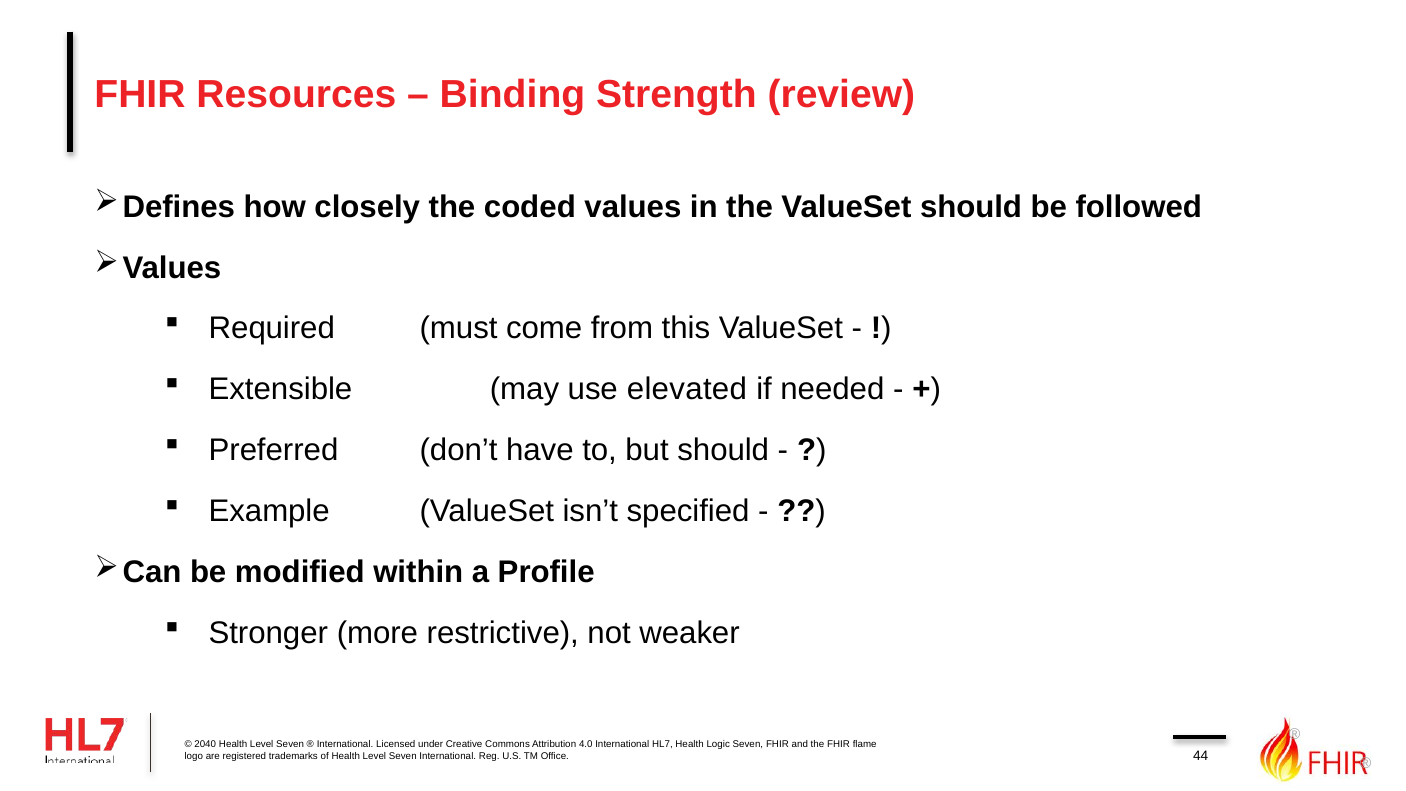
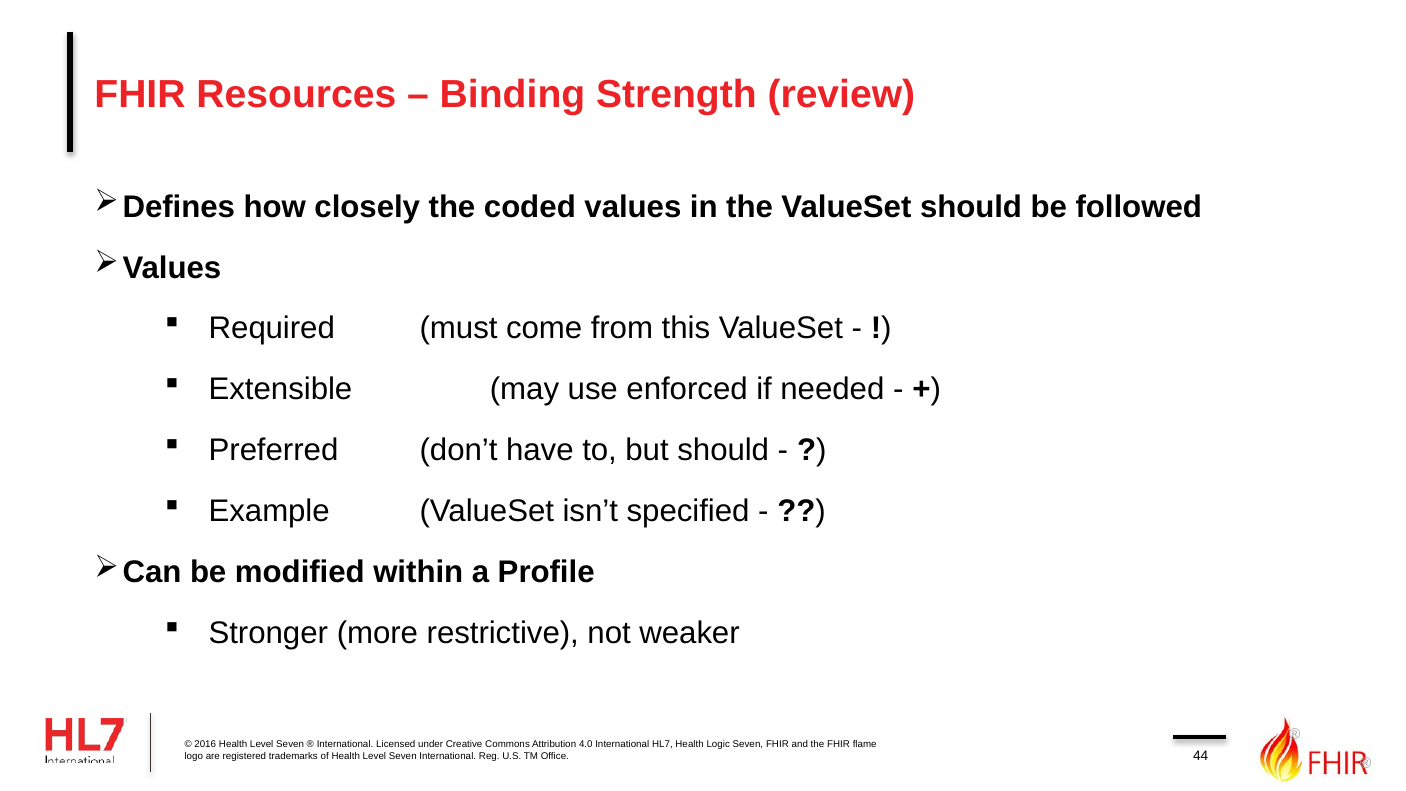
elevated: elevated -> enforced (687, 390)
2040: 2040 -> 2016 (205, 744)
